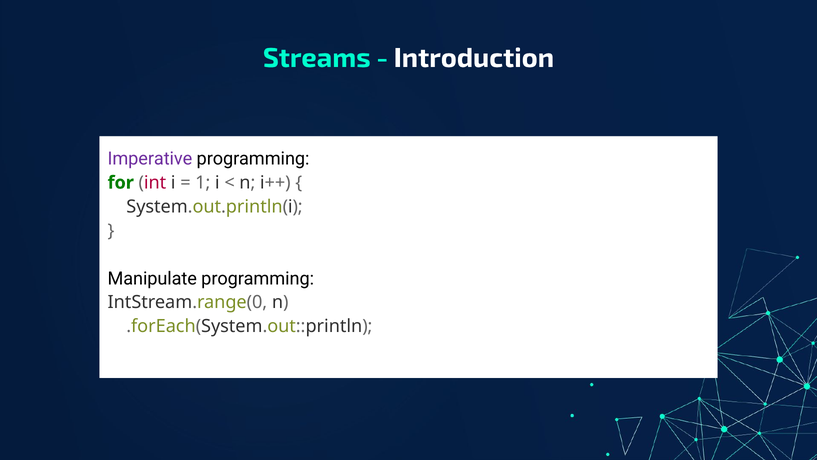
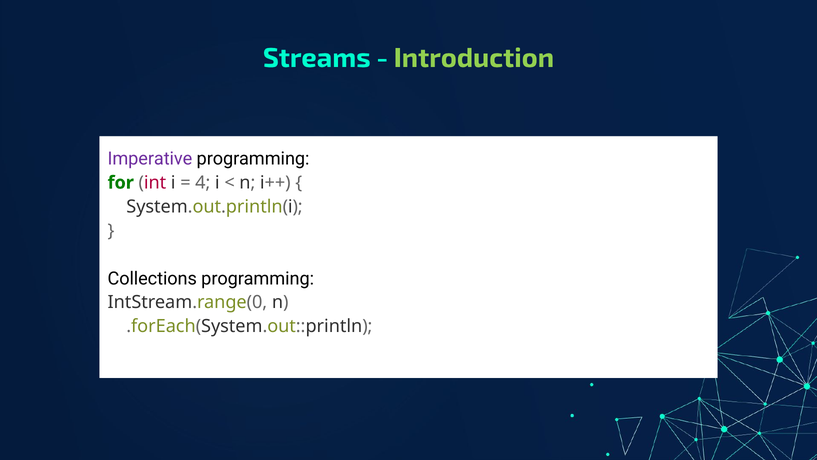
Introduction colour: white -> light green (474, 58)
1: 1 -> 4 (203, 183)
Manipulate: Manipulate -> Collections (152, 278)
